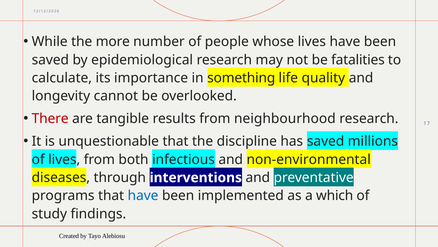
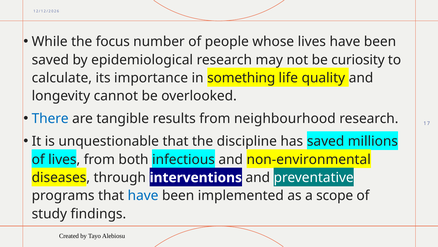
more: more -> focus (113, 42)
fatalities: fatalities -> curiosity (358, 60)
There colour: red -> blue (50, 118)
which: which -> scope (335, 195)
